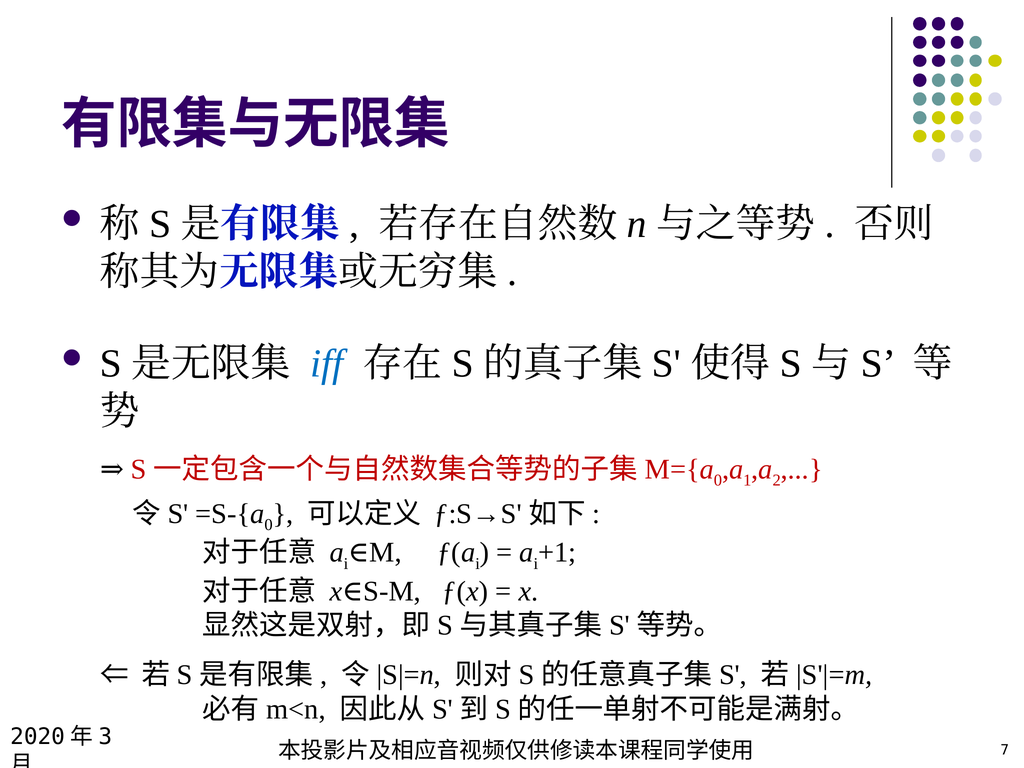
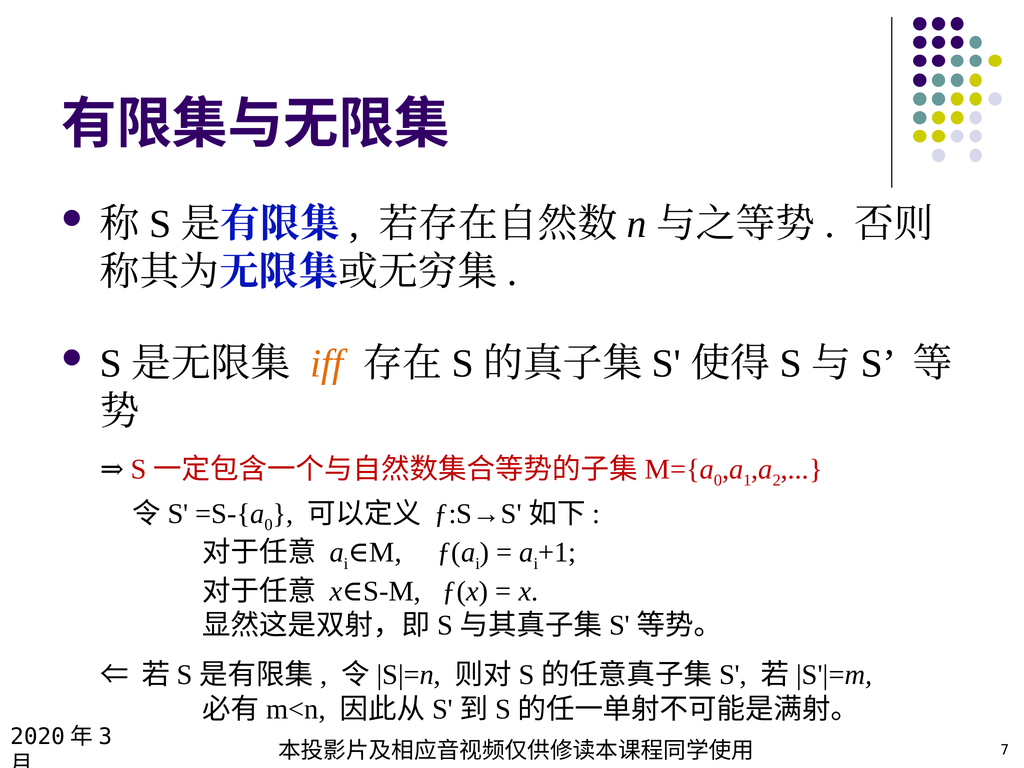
iff colour: blue -> orange (327, 364)
